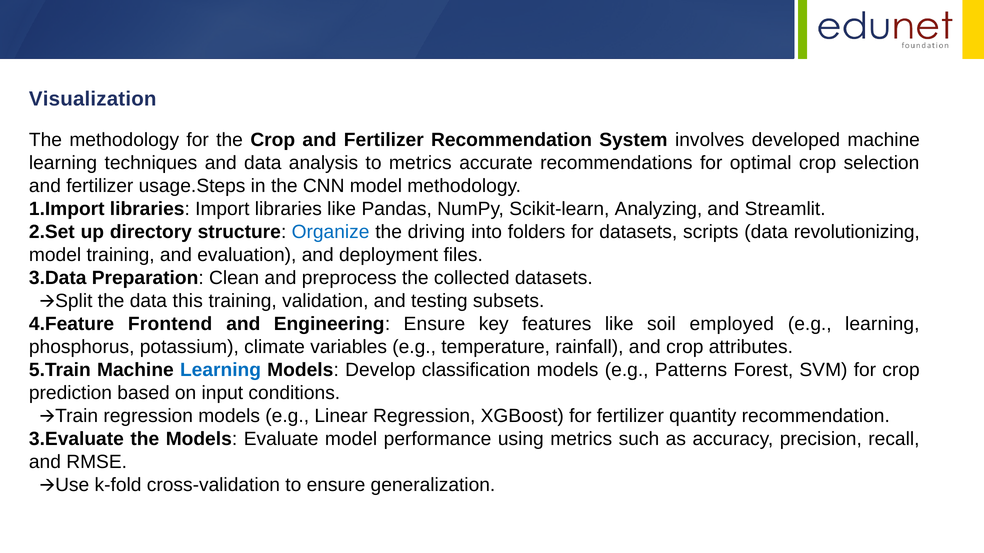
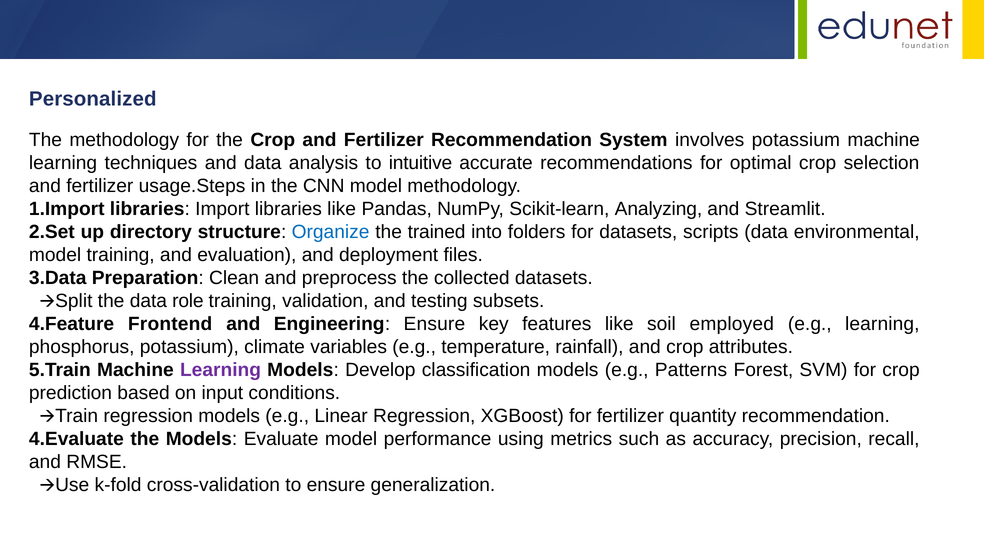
Visualization: Visualization -> Personalized (93, 99)
involves developed: developed -> potassium (796, 140)
to metrics: metrics -> intuitive (421, 163)
driving: driving -> trained (437, 232)
revolutionizing: revolutionizing -> environmental (857, 232)
this: this -> role (188, 301)
Learning colour: blue -> purple (221, 370)
3.Evaluate: 3.Evaluate -> 4.Evaluate (76, 439)
